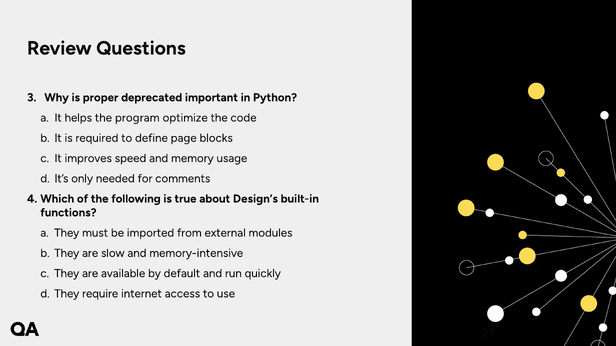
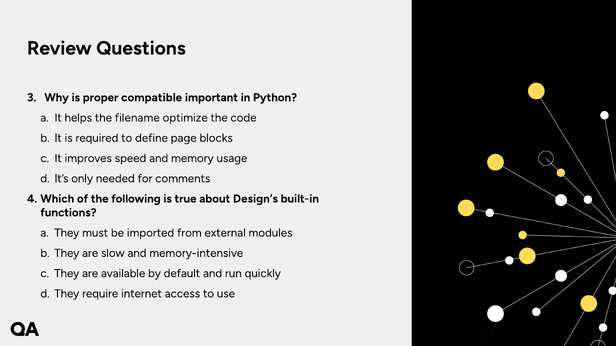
deprecated: deprecated -> compatible (152, 98)
program: program -> filename (137, 118)
